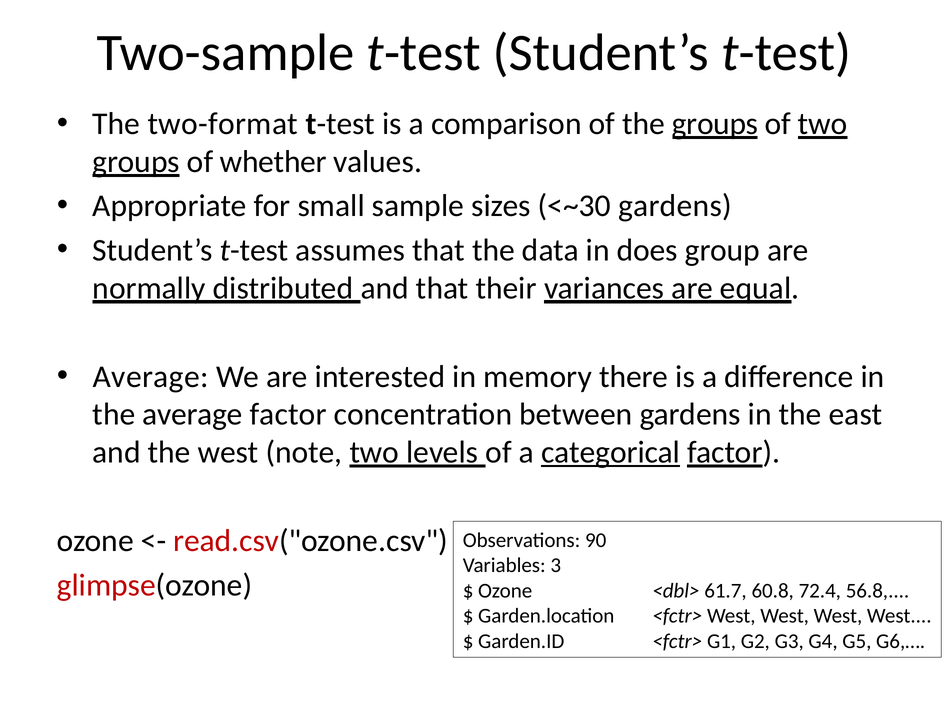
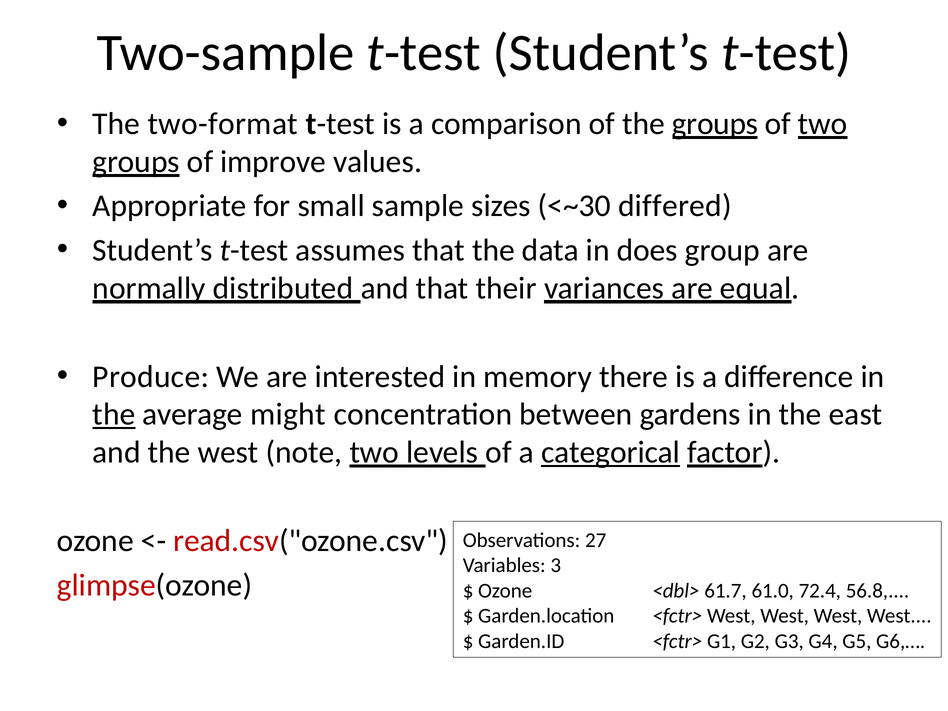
whether: whether -> improve (273, 162)
<~30 gardens: gardens -> differed (675, 206)
Average: Average -> Produce (151, 377)
the underline: none -> present (114, 415)
average factor: factor -> might (288, 415)
90: 90 -> 27 (596, 540)
60.8: 60.8 -> 61.0 (773, 591)
